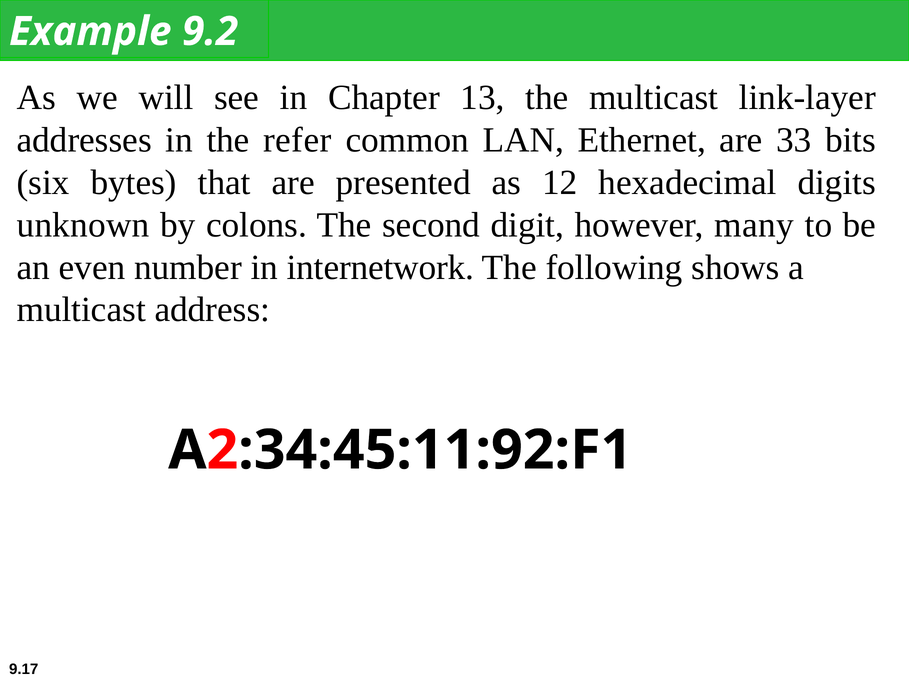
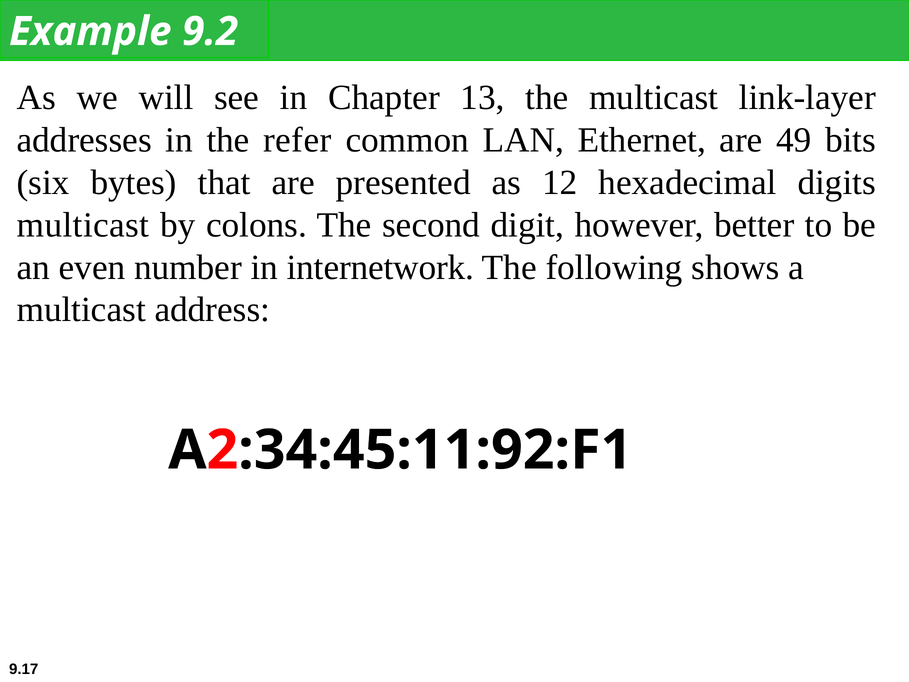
33: 33 -> 49 (794, 140)
unknown: unknown -> multicast (83, 225)
many: many -> better (754, 225)
